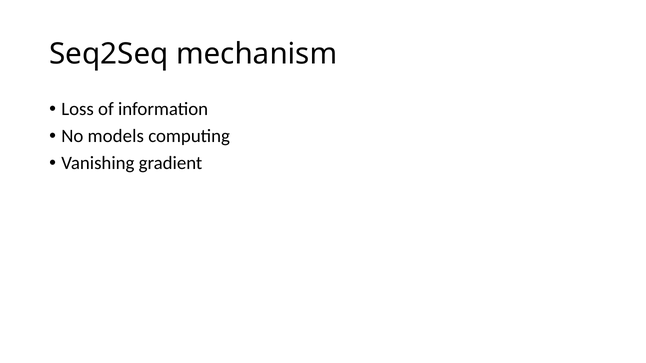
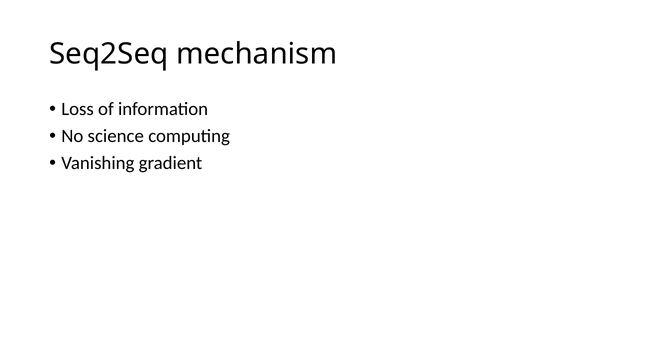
models: models -> science (116, 136)
